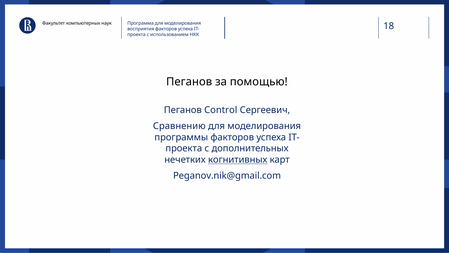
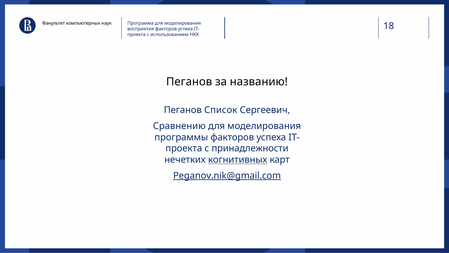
помощью: помощью -> названию (259, 82)
Control: Control -> Список (221, 110)
дополнительных: дополнительных -> принадлежности (250, 148)
Peganov.nik@gmail.com underline: none -> present (227, 175)
